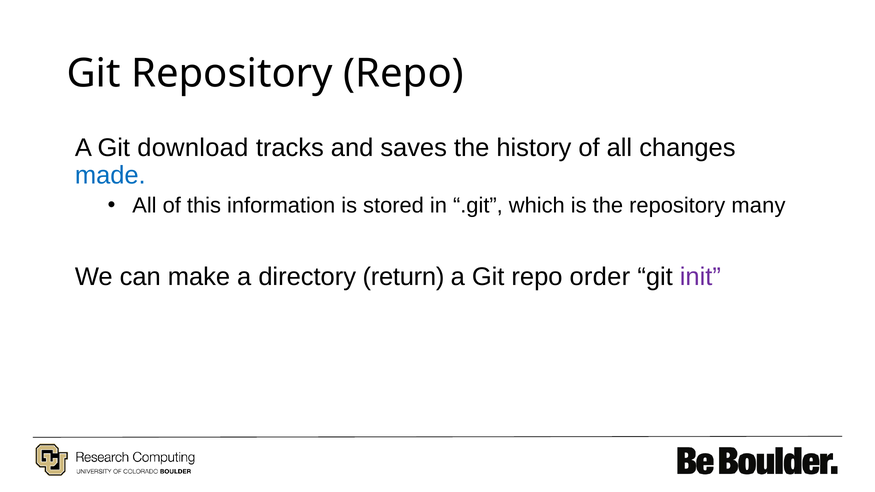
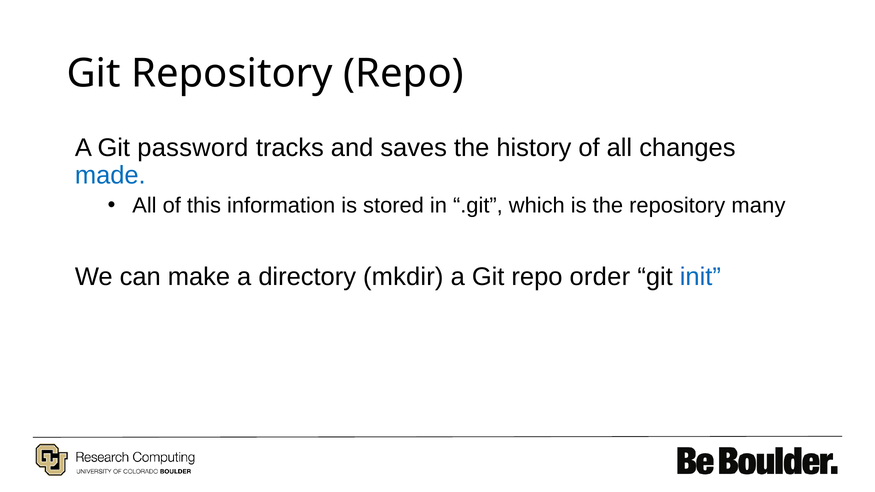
download: download -> password (193, 148)
return: return -> mkdir (403, 277)
init colour: purple -> blue (700, 277)
